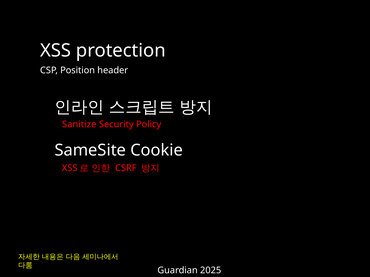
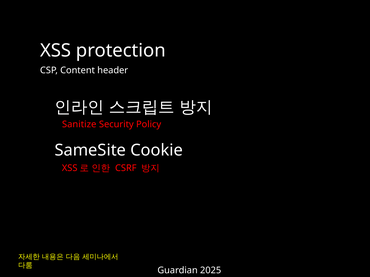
Position: Position -> Content (78, 71)
